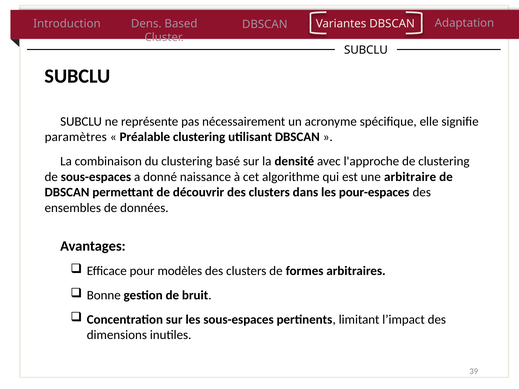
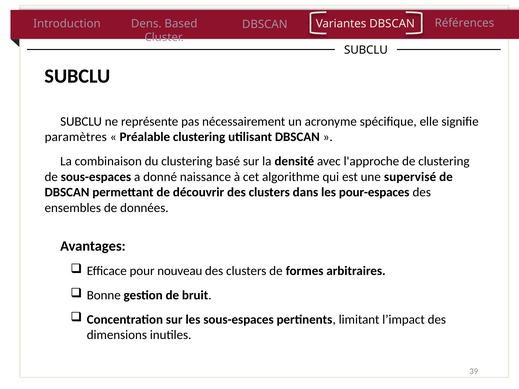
Adaptation: Adaptation -> Références (464, 23)
arbitraire: arbitraire -> supervisé (410, 177)
modèles: modèles -> nouveau (180, 271)
